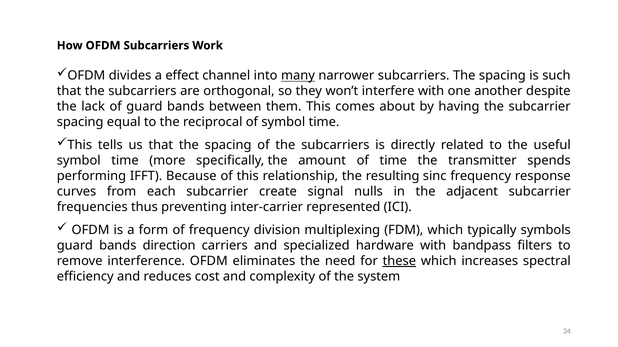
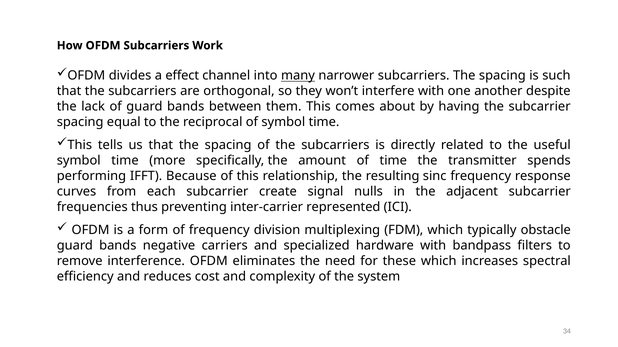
symbols: symbols -> obstacle (546, 230)
direction: direction -> negative (169, 246)
these underline: present -> none (399, 261)
